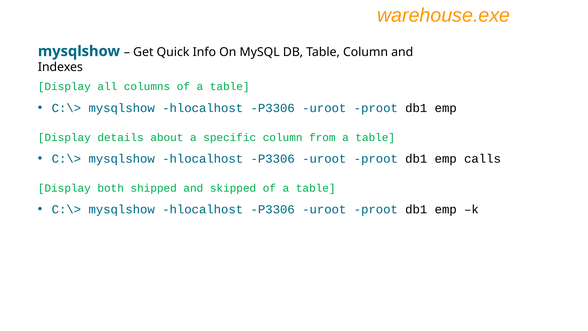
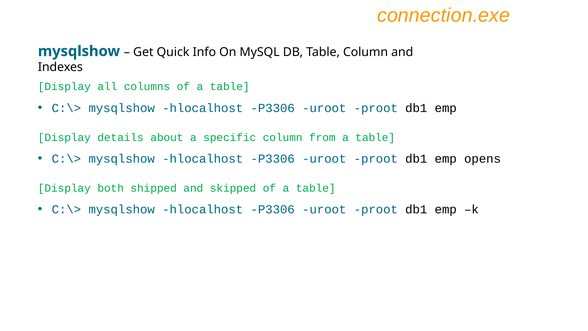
warehouse.exe: warehouse.exe -> connection.exe (444, 15)
calls: calls -> opens (483, 159)
